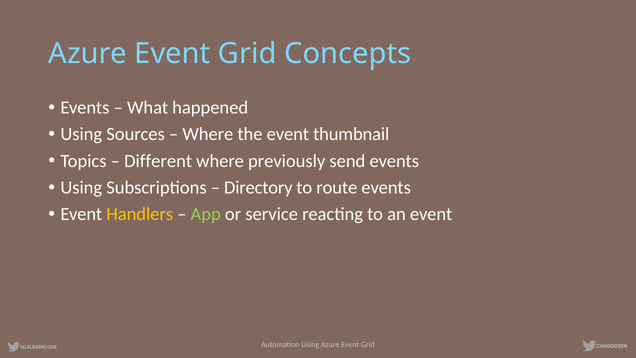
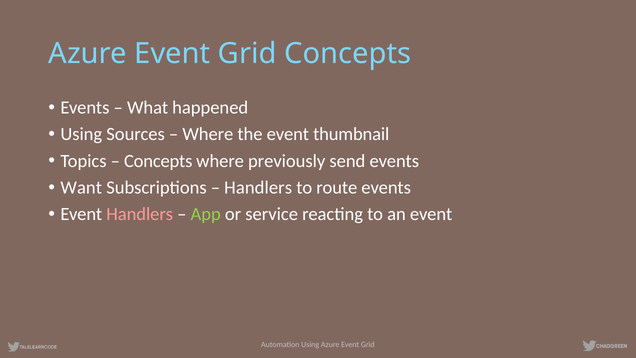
Different: Different -> Concepts (158, 161)
Using: Using -> Want (81, 188)
Directory: Directory -> Handlers (258, 188)
Handlers colour: yellow -> pink (140, 214)
